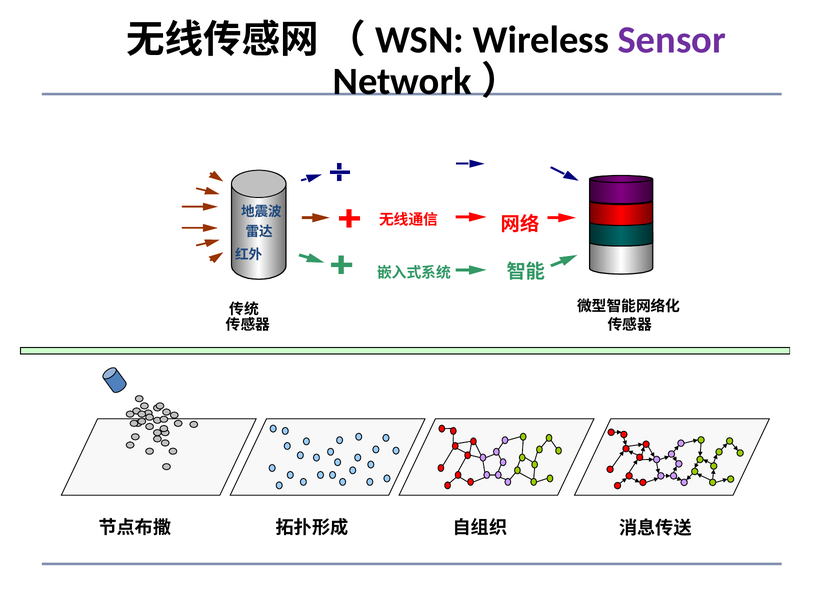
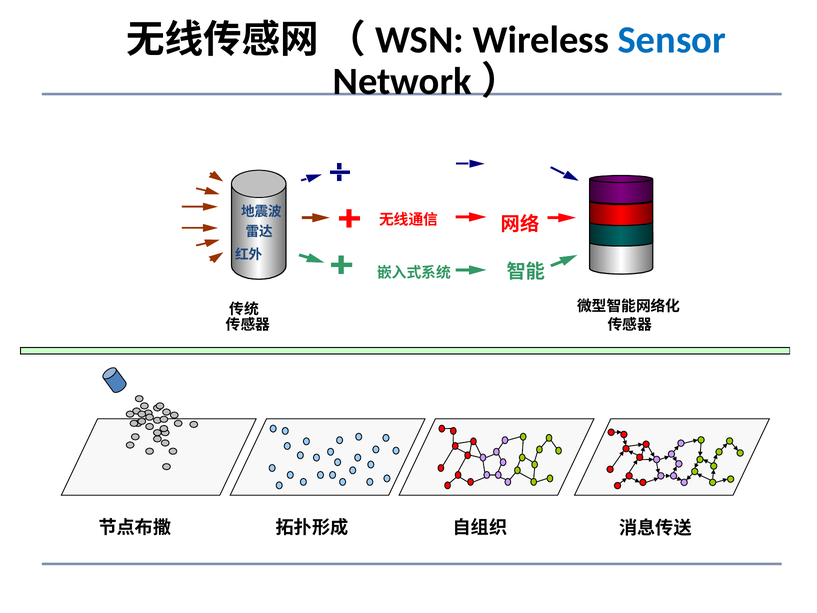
Sensor colour: purple -> blue (672, 40)
